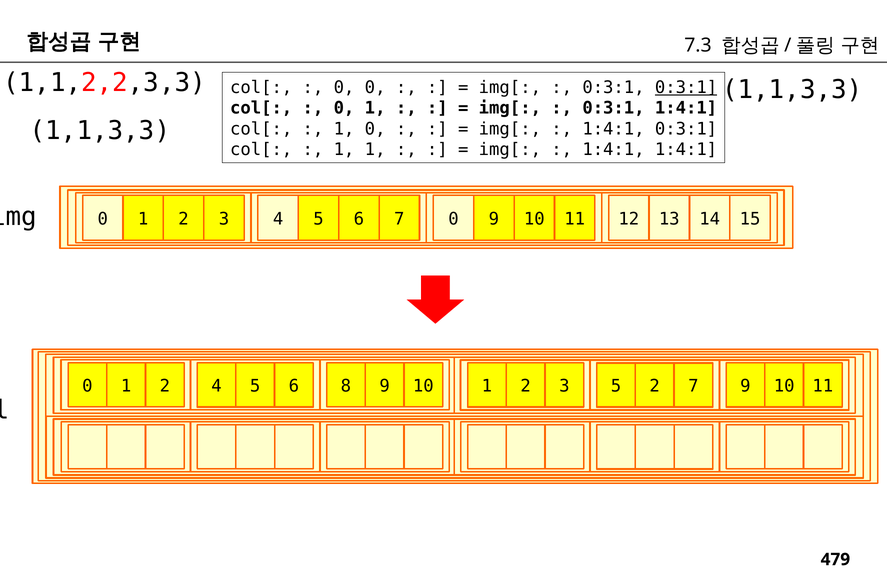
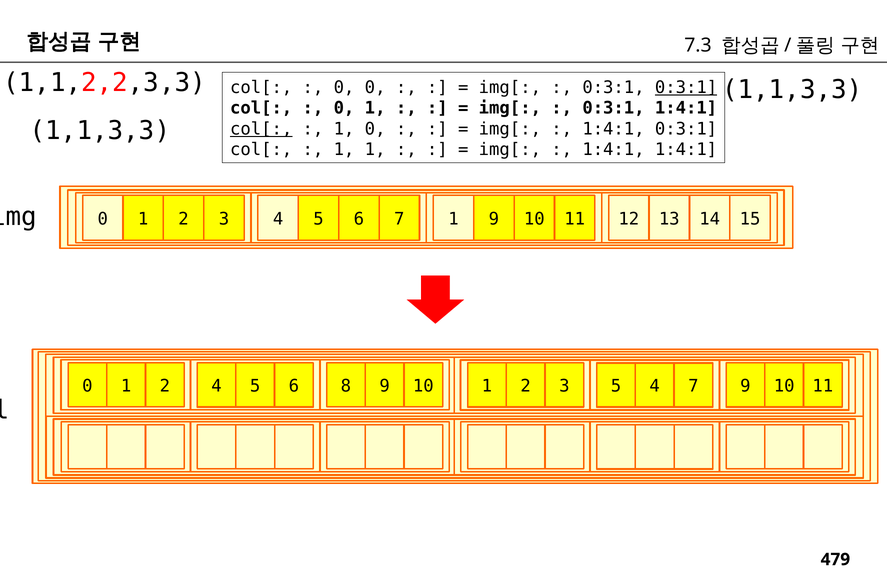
col[ underline: none -> present (261, 129)
7 0: 0 -> 1 (453, 219)
5 2: 2 -> 4 (655, 386)
